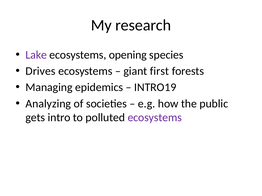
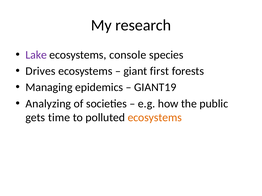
opening: opening -> console (128, 55)
INTRO19: INTRO19 -> GIANT19 (155, 88)
intro: intro -> time (59, 118)
ecosystems colour: purple -> orange (155, 118)
